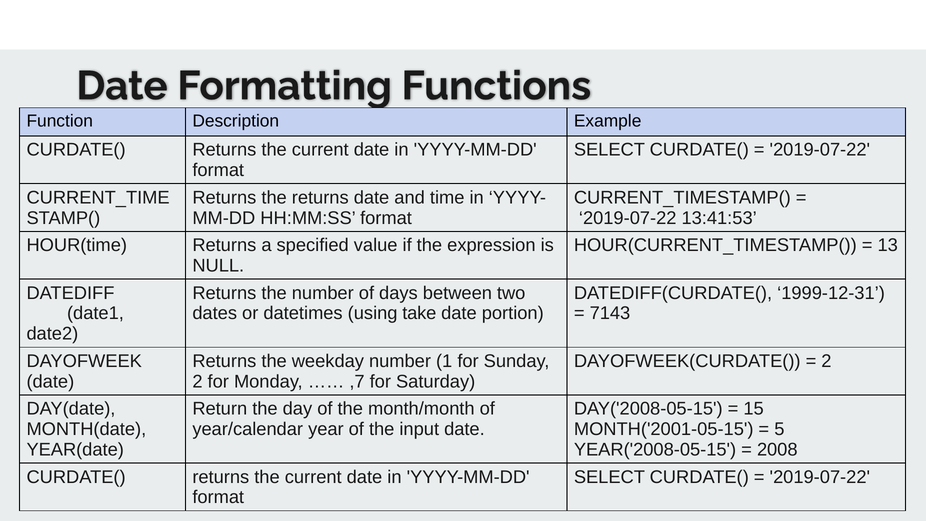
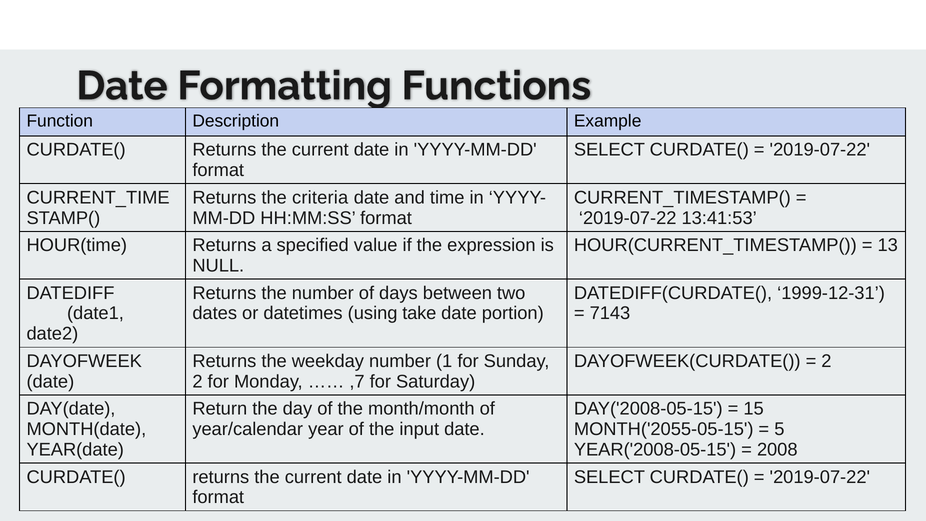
the returns: returns -> criteria (320, 198)
MONTH('2001-05-15: MONTH('2001-05-15 -> MONTH('2055-05-15 (664, 429)
